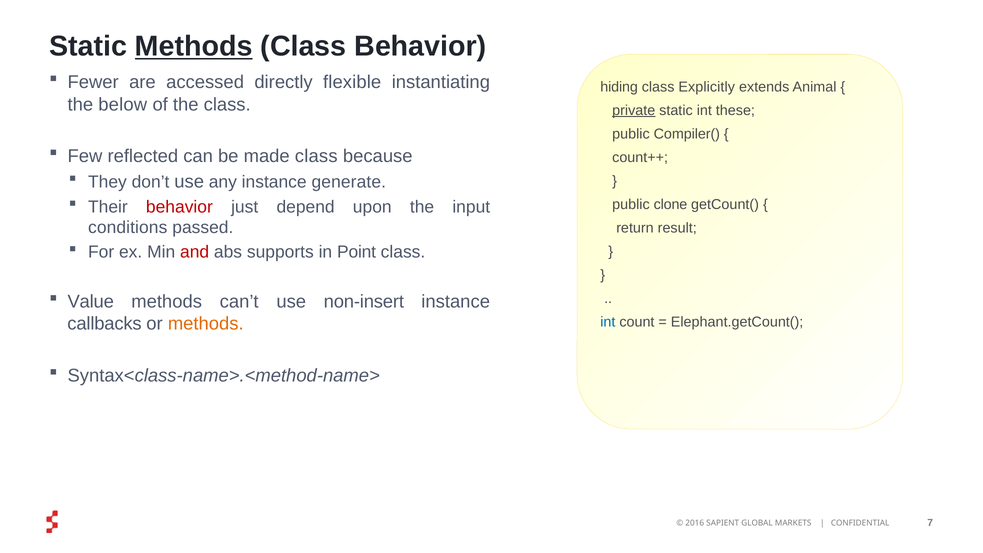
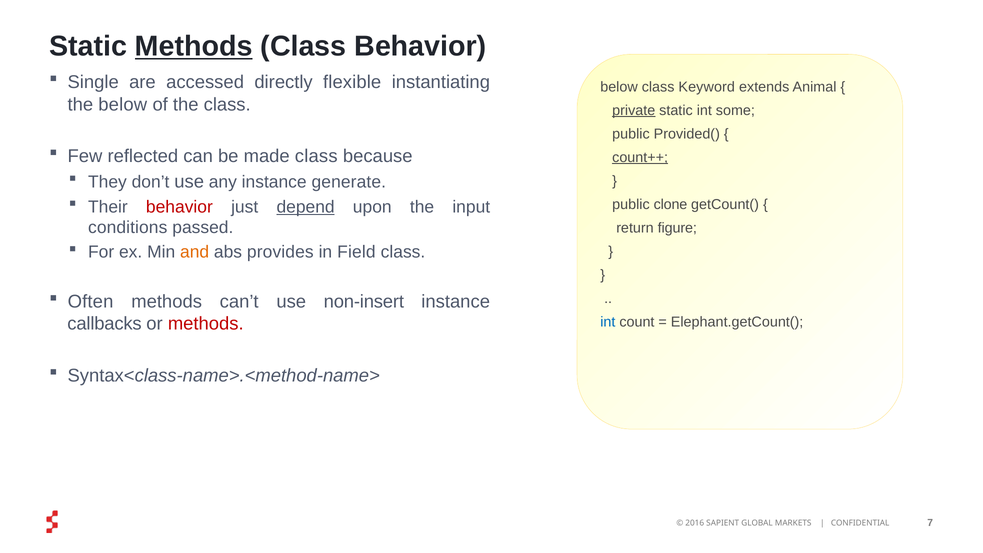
Fewer: Fewer -> Single (93, 82)
hiding: hiding -> below (619, 87)
Explicitly: Explicitly -> Keyword (707, 87)
these: these -> some (735, 110)
Compiler(: Compiler( -> Provided( (687, 134)
count++ underline: none -> present (640, 157)
depend underline: none -> present (306, 207)
result: result -> figure (677, 228)
and colour: red -> orange (195, 252)
supports: supports -> provides (280, 252)
Point: Point -> Field (356, 252)
Value: Value -> Often (91, 302)
methods colour: orange -> red (206, 324)
